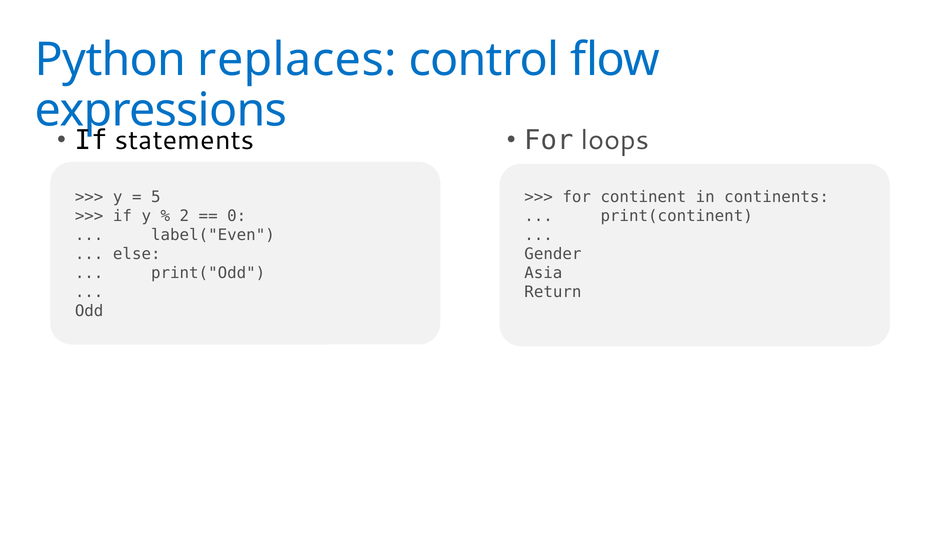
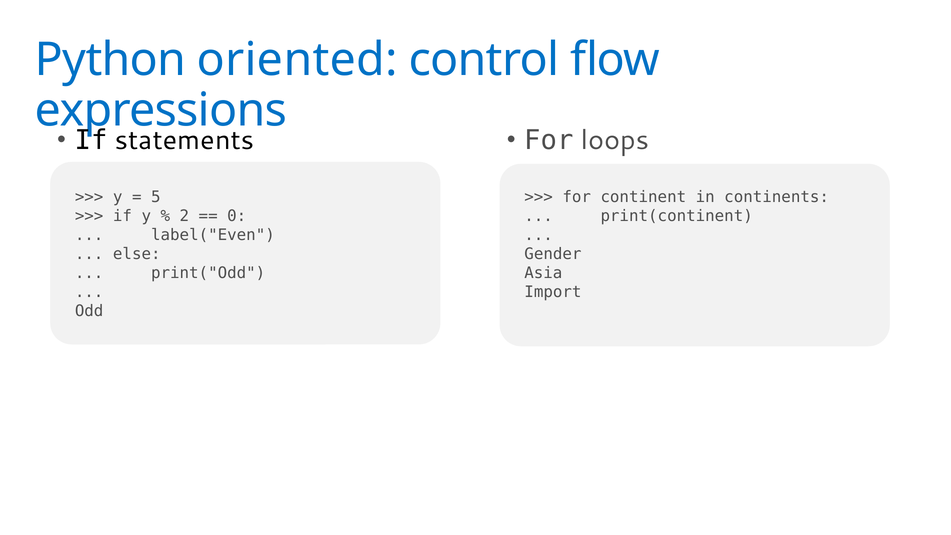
replaces: replaces -> oriented (297, 60)
Return: Return -> Import (553, 292)
